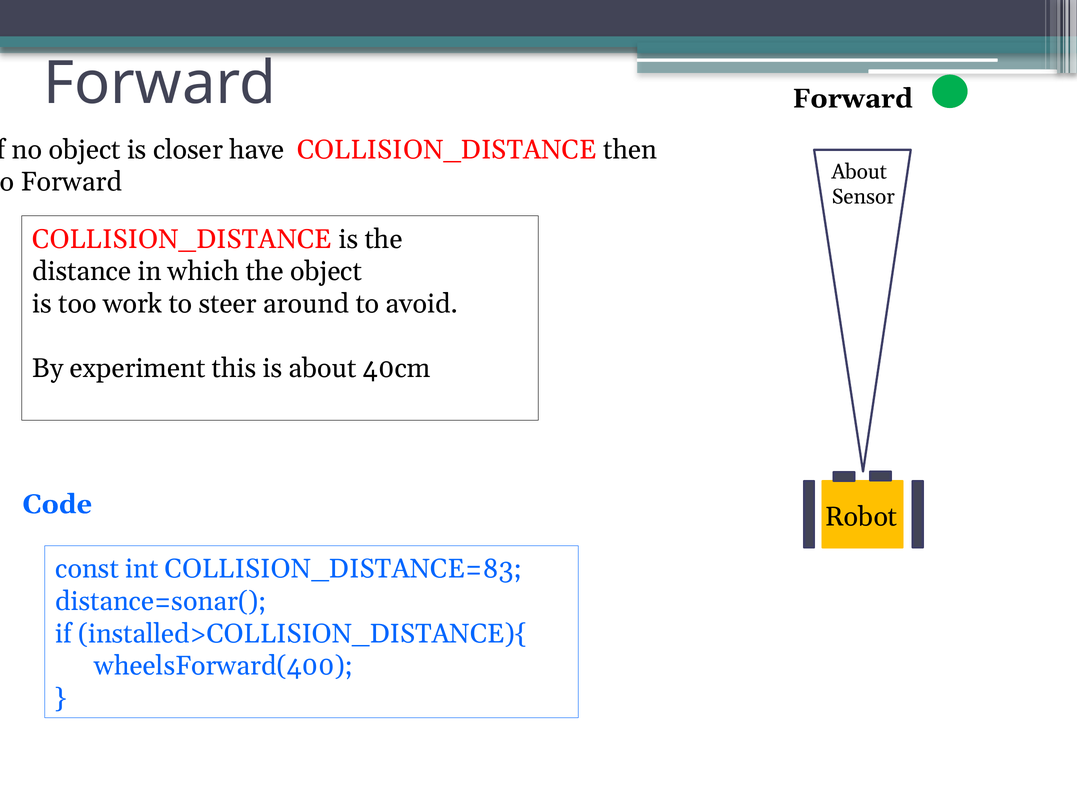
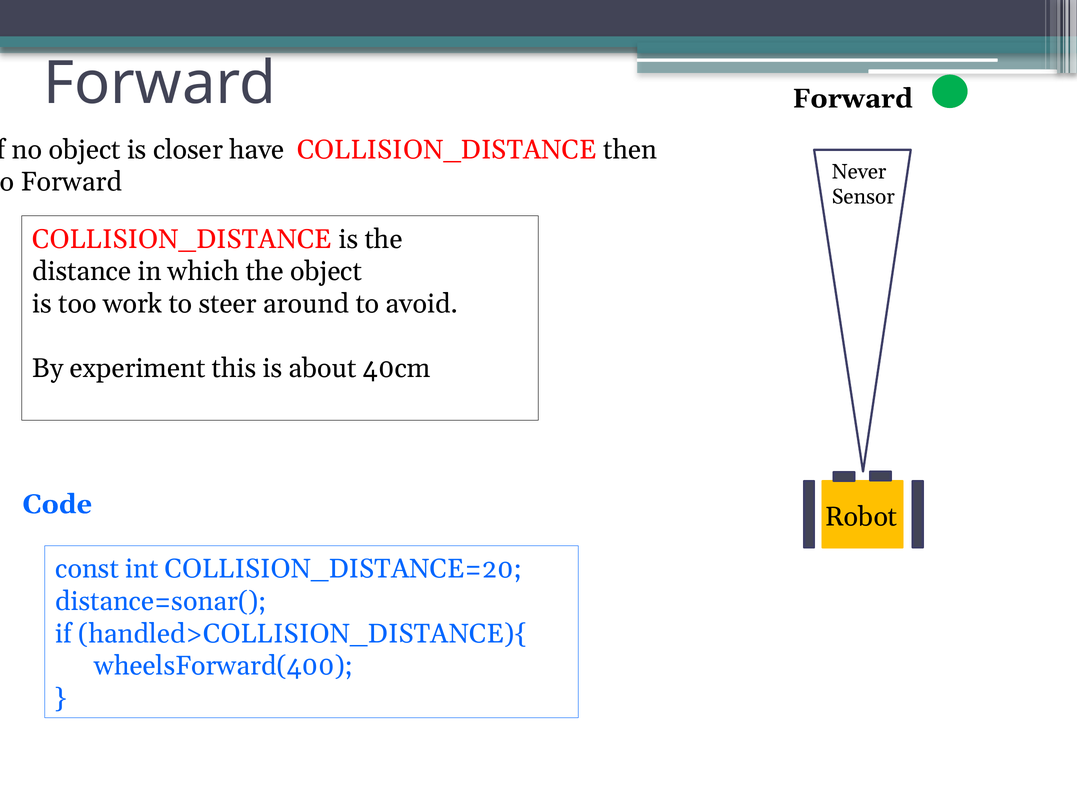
About: About -> Never (859, 172)
COLLISION_DISTANCE=83: COLLISION_DISTANCE=83 -> COLLISION_DISTANCE=20 (343, 569)
installed>COLLISION_DISTANCE){: installed>COLLISION_DISTANCE){ -> handled>COLLISION_DISTANCE){ (302, 633)
